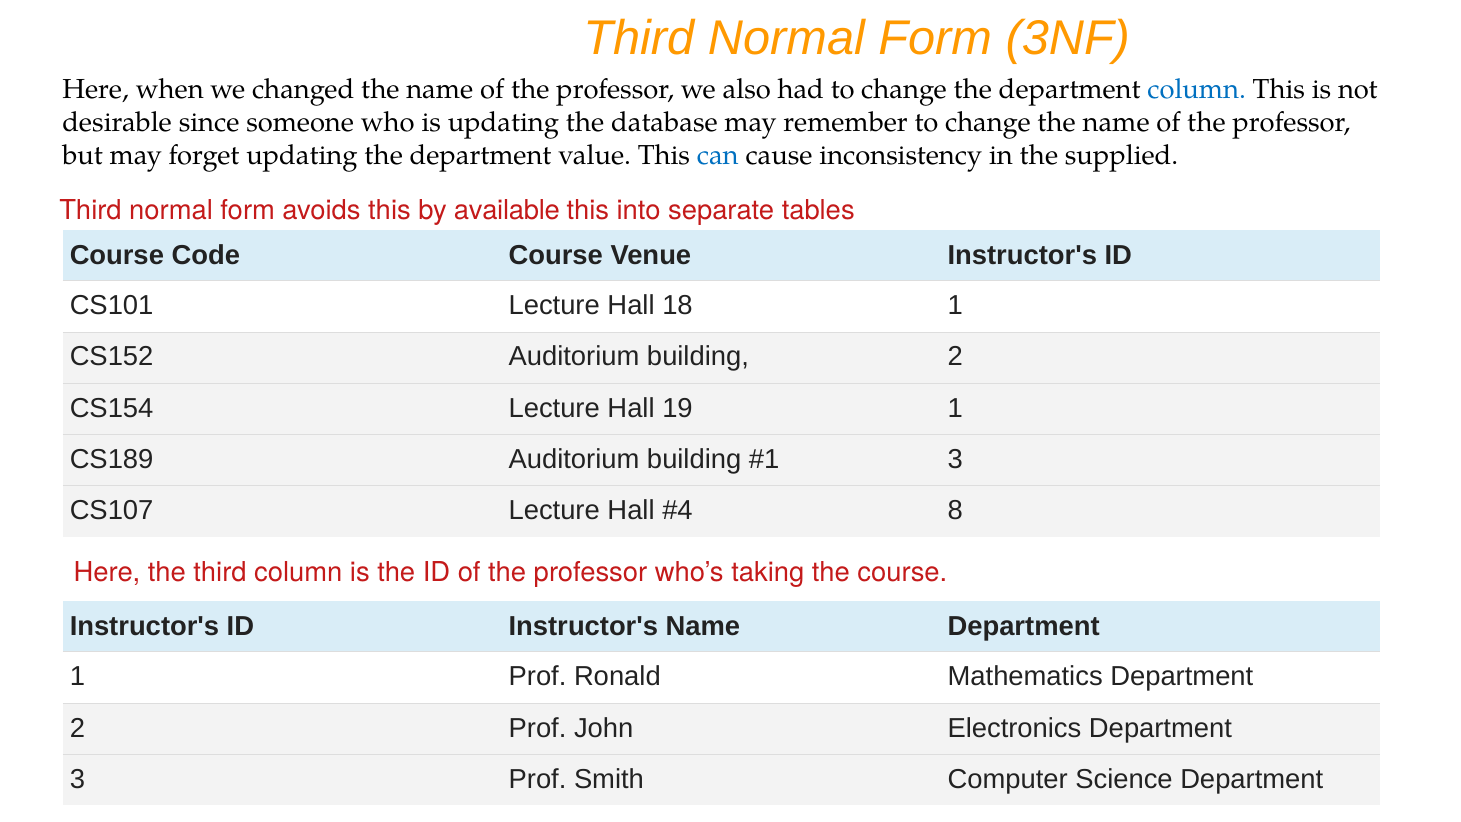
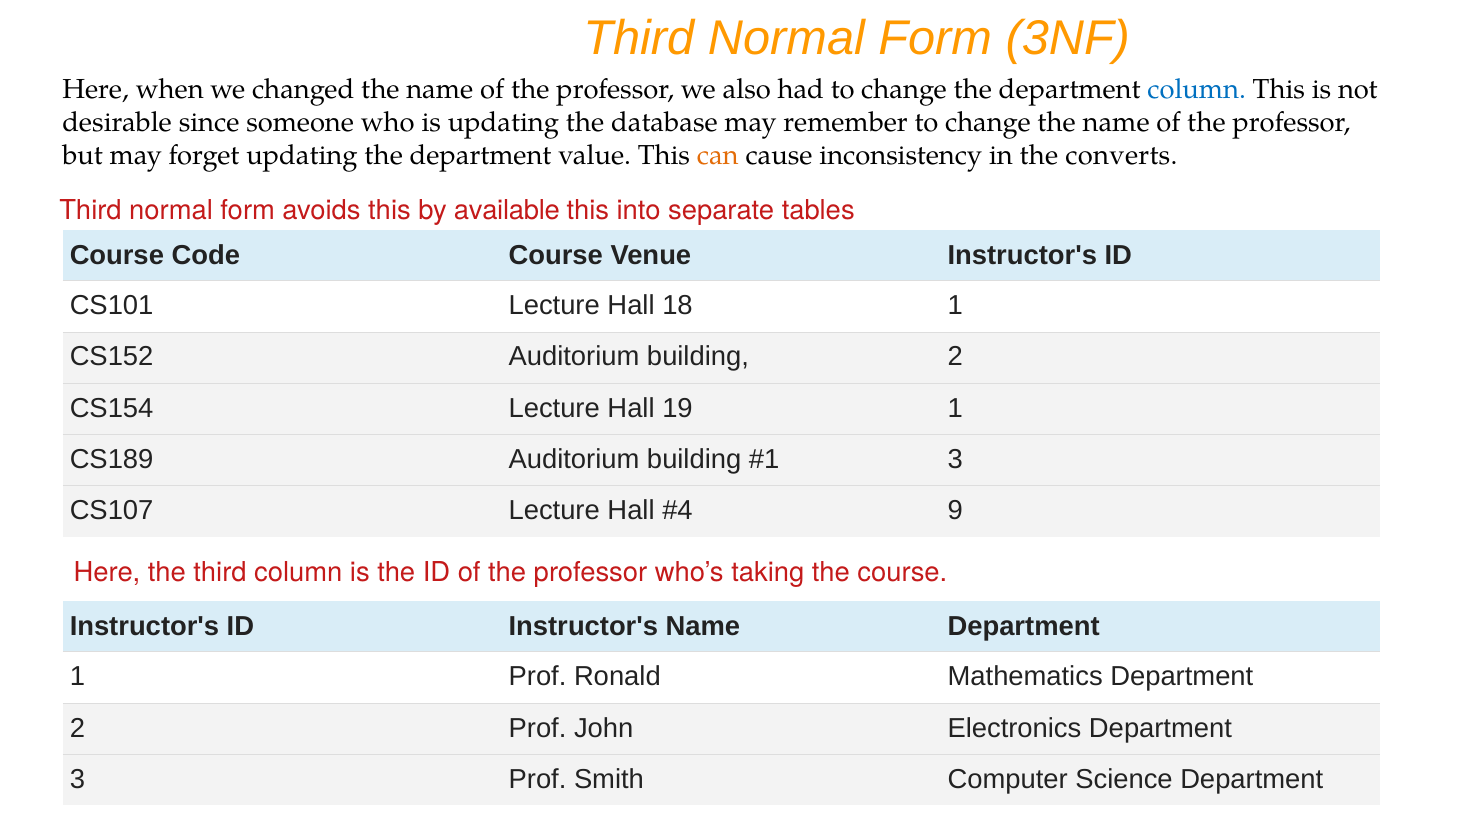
can colour: blue -> orange (718, 155)
supplied: supplied -> converts (1121, 155)
8: 8 -> 9 (955, 510)
